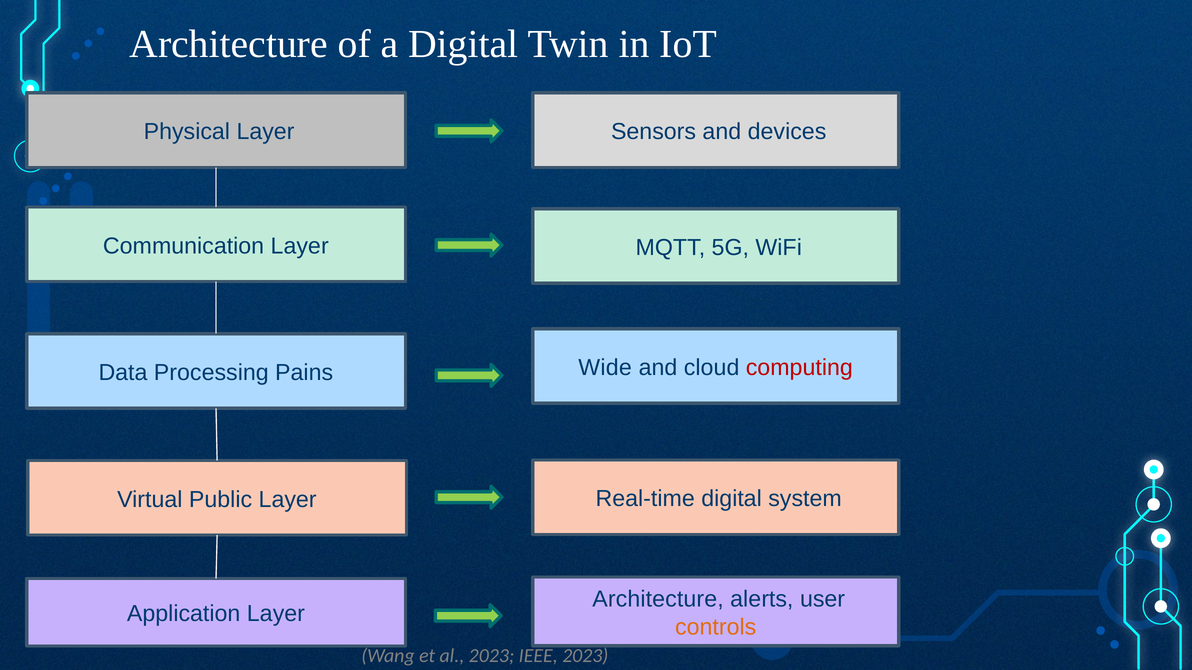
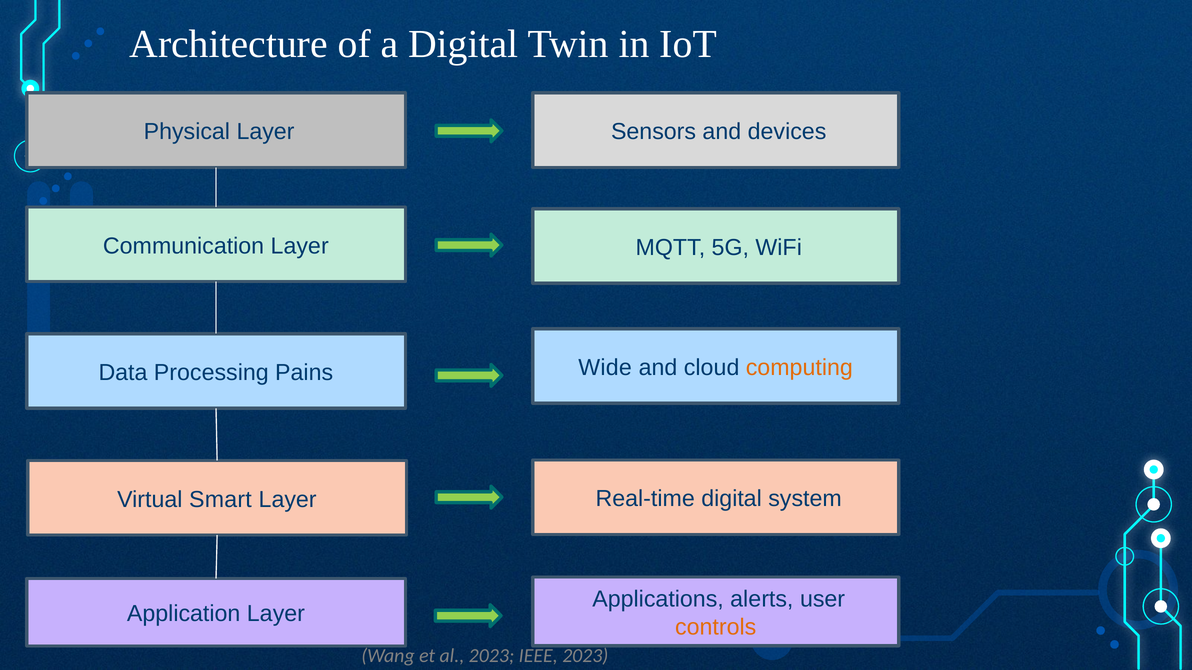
computing colour: red -> orange (799, 368)
Public: Public -> Smart (220, 500)
Architecture: Architecture -> Applications (658, 600)
